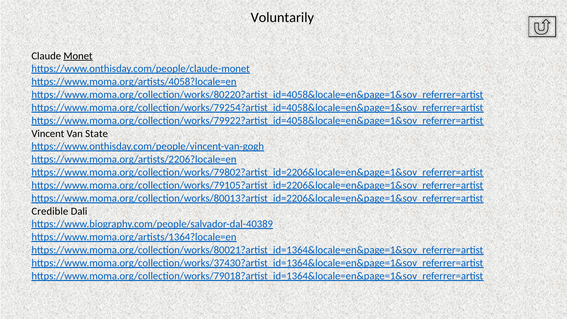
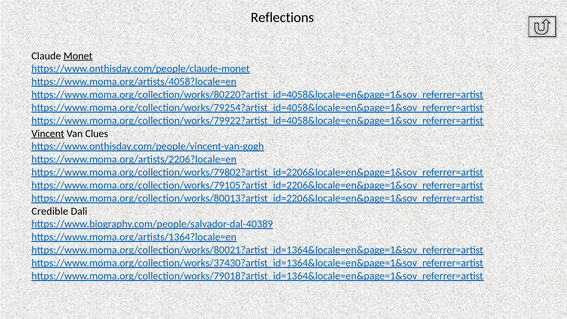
Voluntarily: Voluntarily -> Reflections (282, 18)
Vincent underline: none -> present (48, 133)
State: State -> Clues (97, 133)
